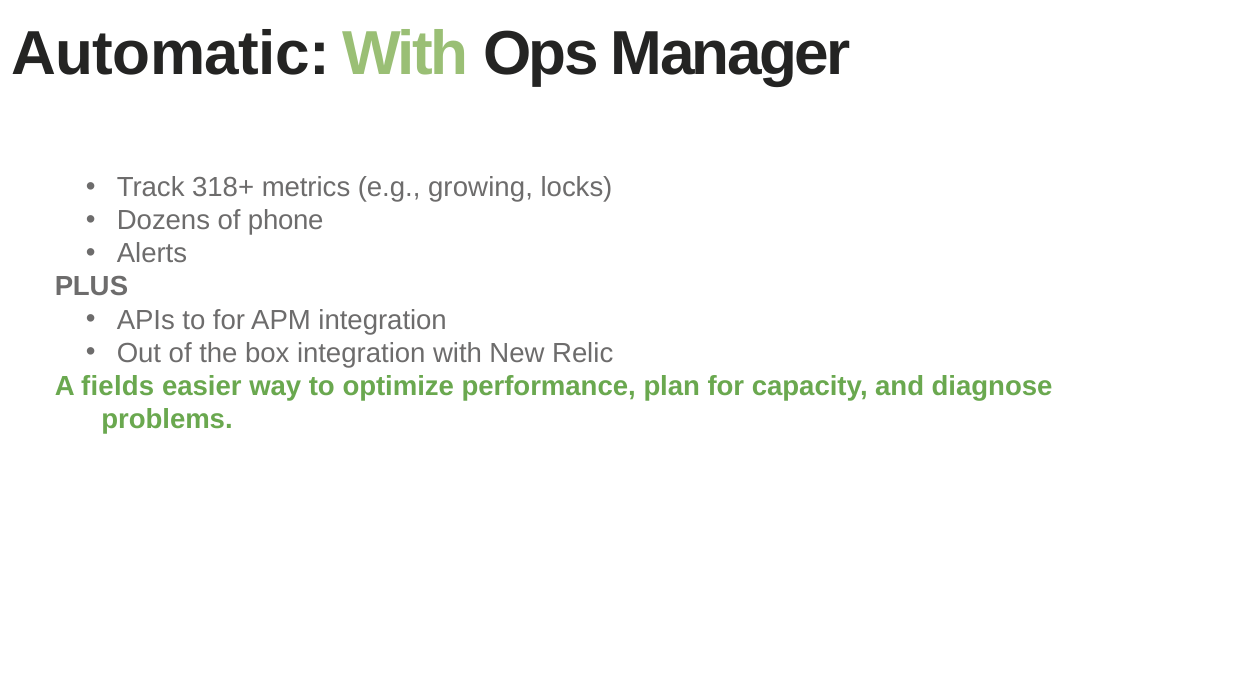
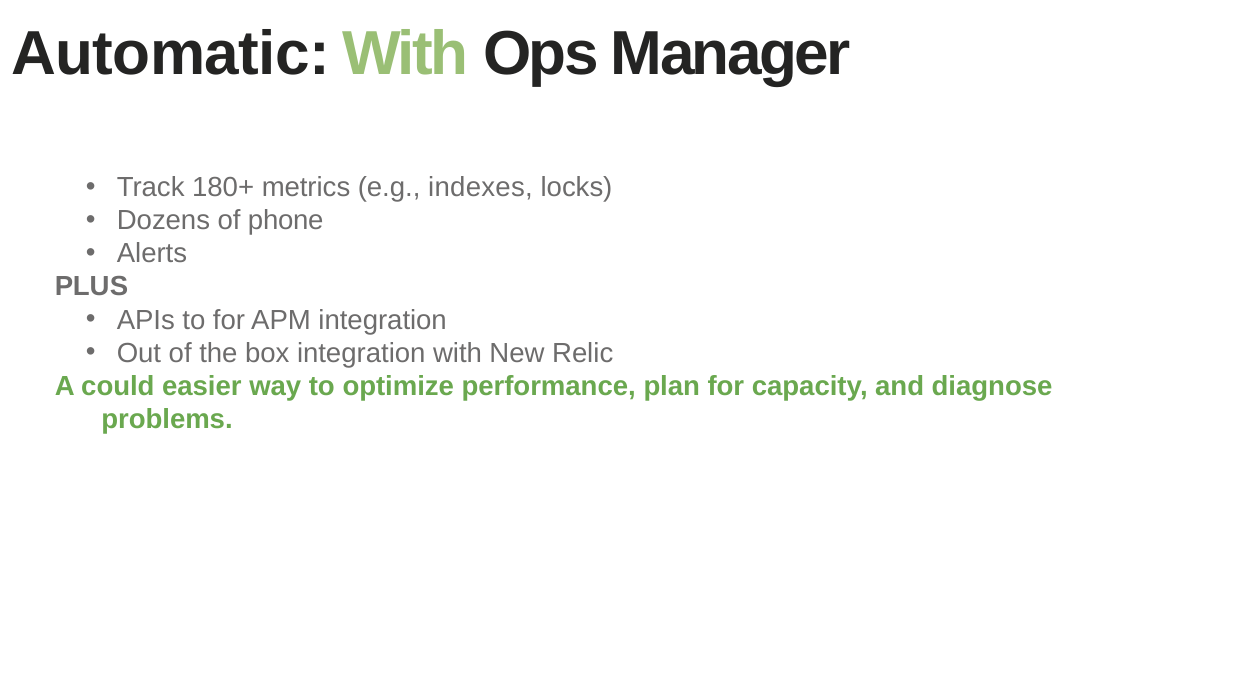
318+: 318+ -> 180+ (223, 187)
growing: growing -> indexes (480, 187)
fields: fields -> could (118, 386)
